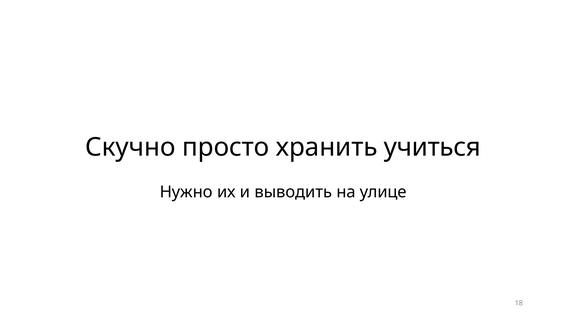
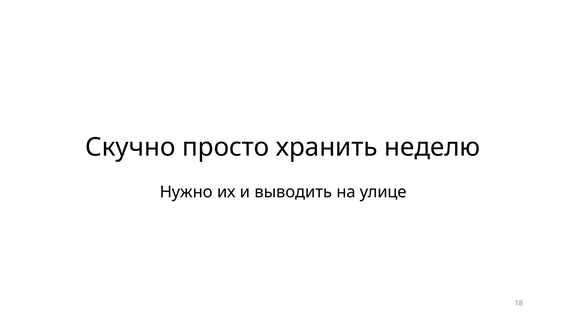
учиться: учиться -> неделю (432, 148)
